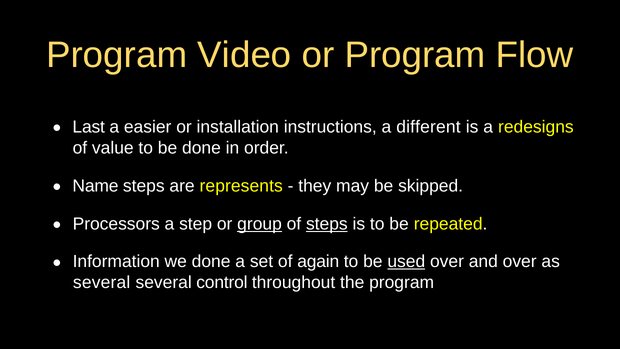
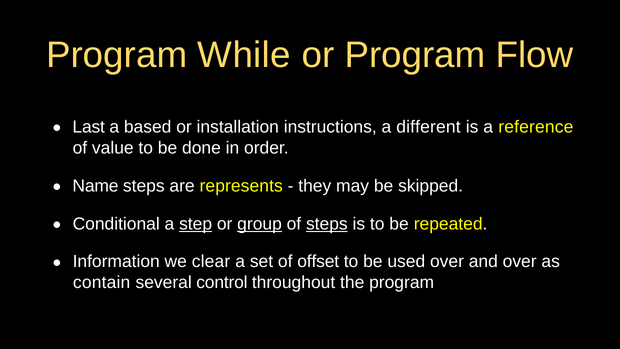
Video: Video -> While (244, 55)
easier: easier -> based (148, 127)
redesigns: redesigns -> reference (536, 127)
Processors: Processors -> Conditional (116, 224)
step underline: none -> present (196, 224)
we done: done -> clear (211, 262)
again: again -> offset (318, 262)
used underline: present -> none (406, 262)
several: several -> contain (102, 282)
